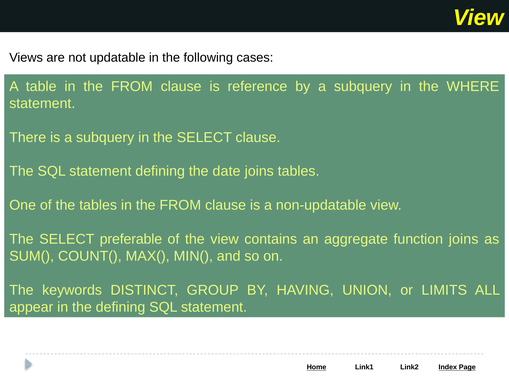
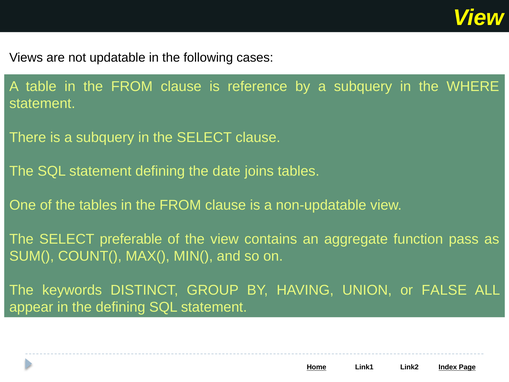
function joins: joins -> pass (464, 239)
LIMITS: LIMITS -> FALSE (444, 290)
